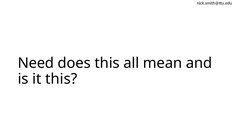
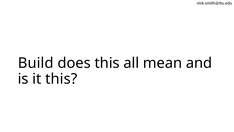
Need: Need -> Build (36, 63)
